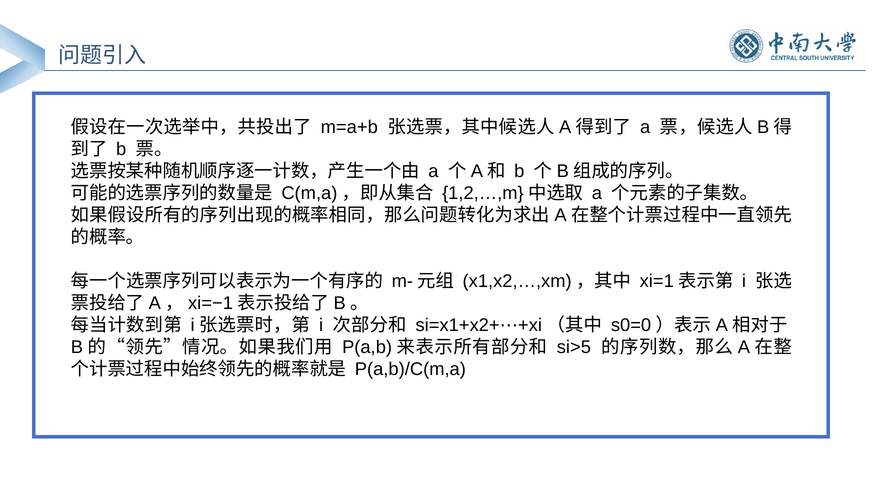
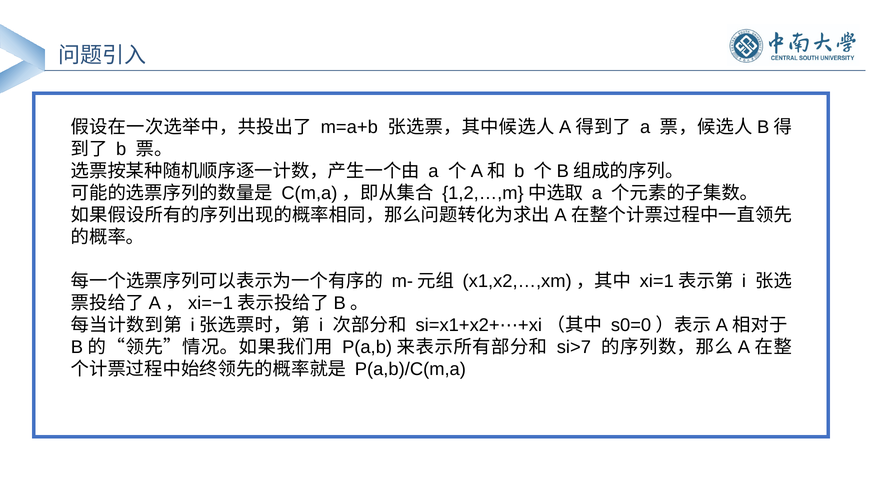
si>5: si>5 -> si>7 (574, 347)
